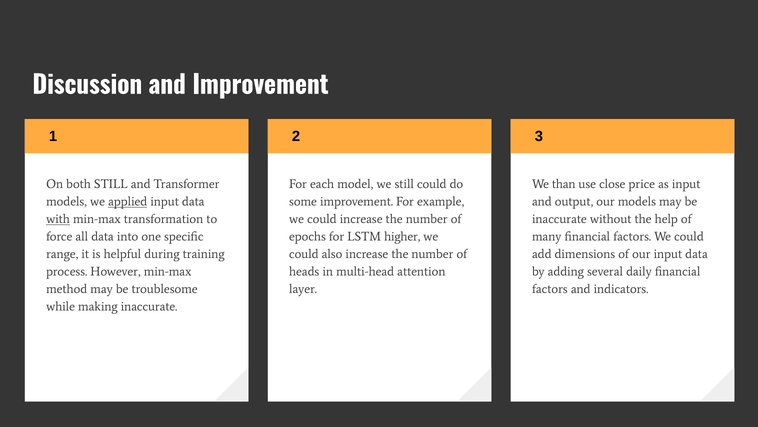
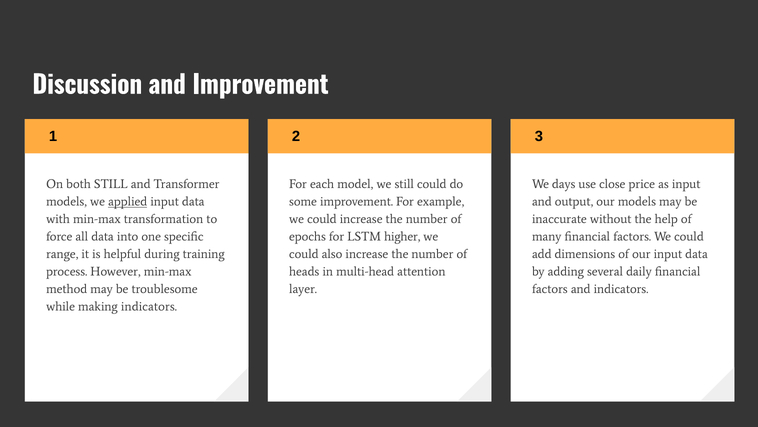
than: than -> days (564, 184)
with underline: present -> none (58, 219)
making inaccurate: inaccurate -> indicators (149, 306)
